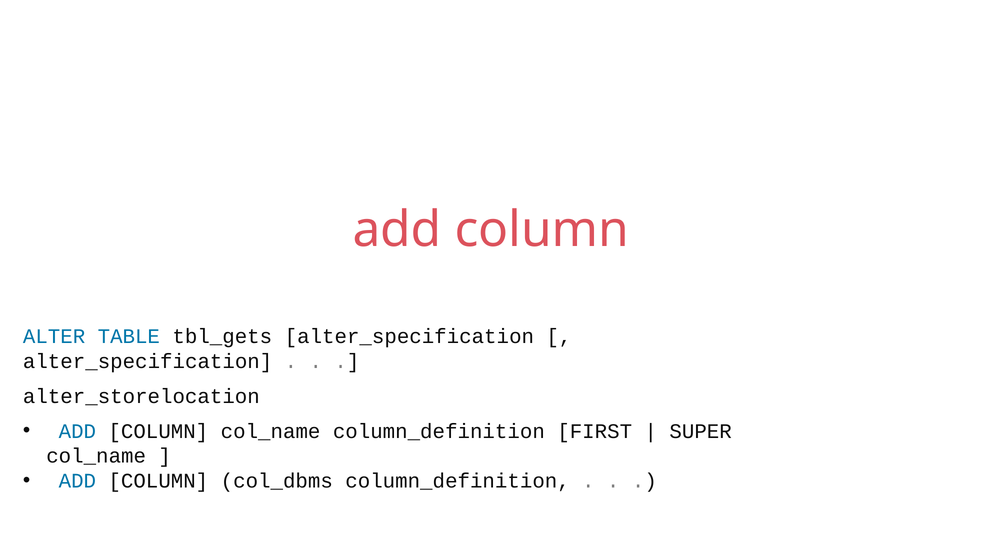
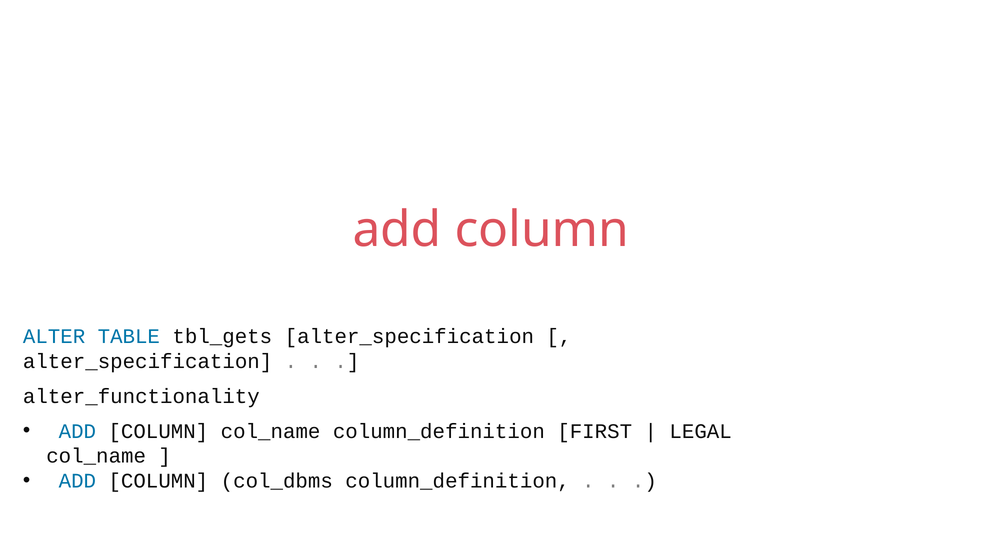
alter_storelocation: alter_storelocation -> alter_functionality (141, 396)
SUPER: SUPER -> LEGAL (701, 431)
